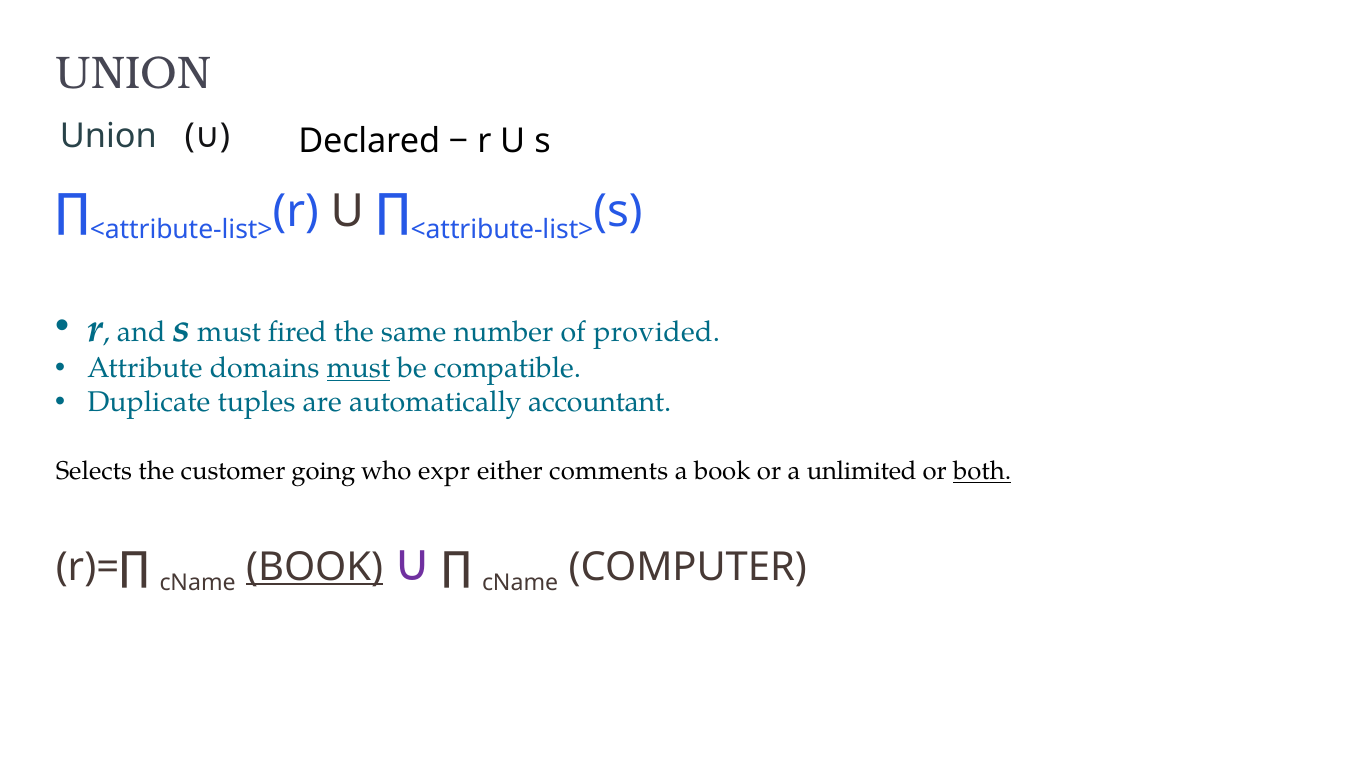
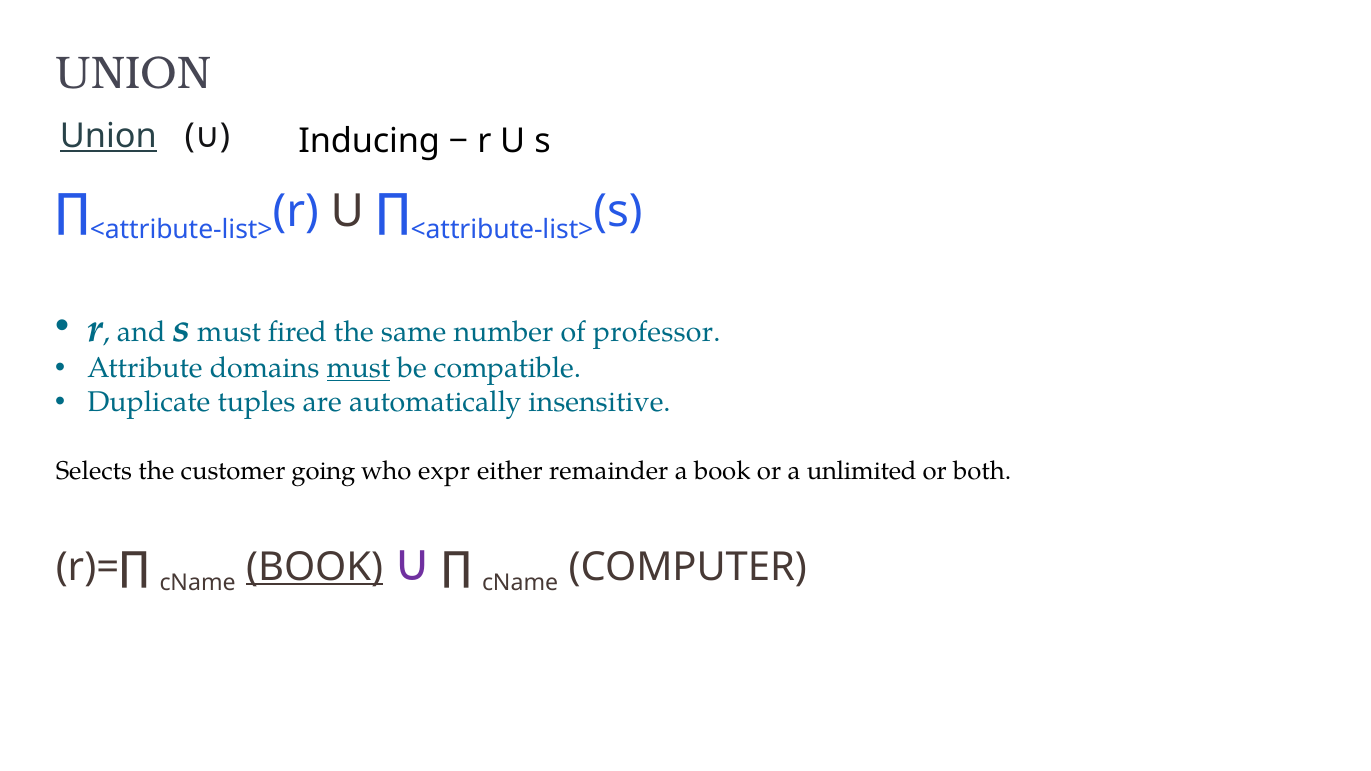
Declared: Declared -> Inducing (369, 142)
Union underline: none -> present (108, 137)
provided: provided -> professor (657, 332)
accountant: accountant -> insensitive (600, 403)
comments: comments -> remainder (609, 472)
both underline: present -> none (982, 472)
